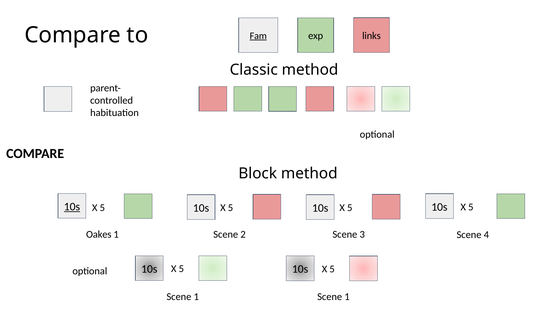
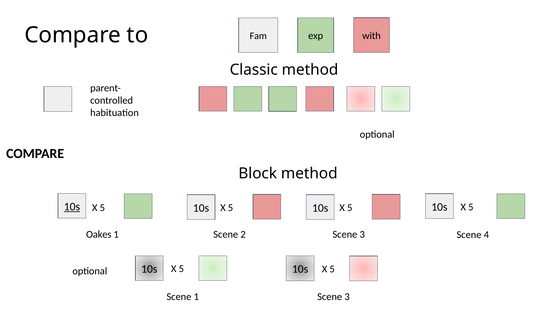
links: links -> with (371, 36)
Fam underline: present -> none (258, 36)
1: 1 -> 3 (347, 296)
